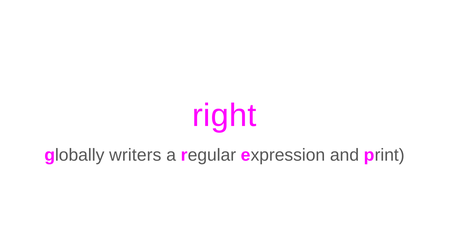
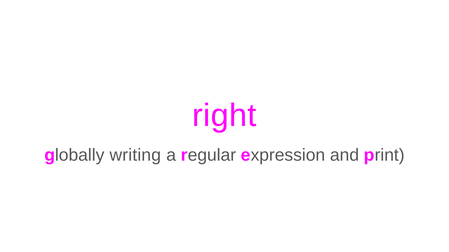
writers: writers -> writing (135, 155)
